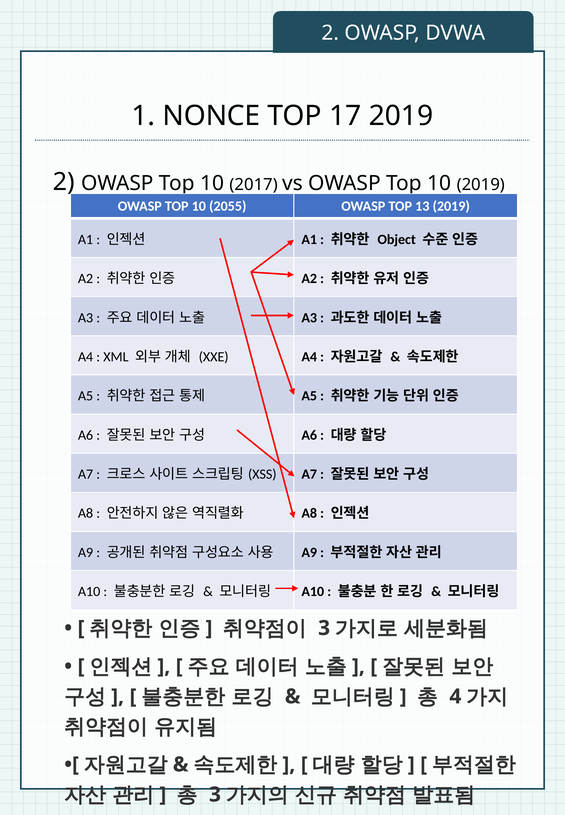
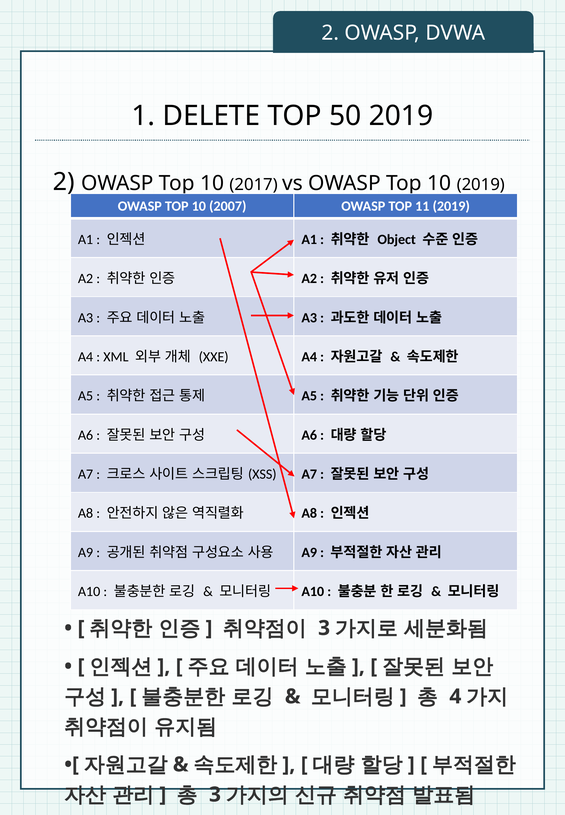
NONCE: NONCE -> DELETE (211, 116)
17: 17 -> 50 (345, 116)
2055: 2055 -> 2007 (228, 207)
13: 13 -> 11 (422, 207)
